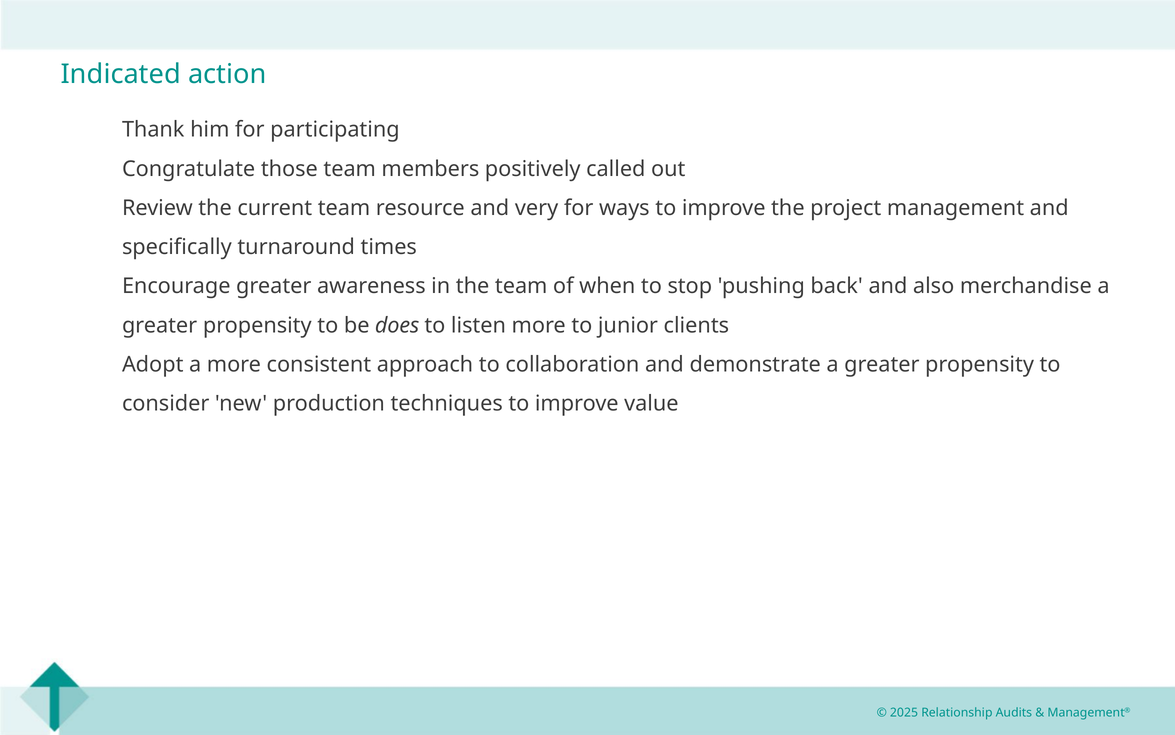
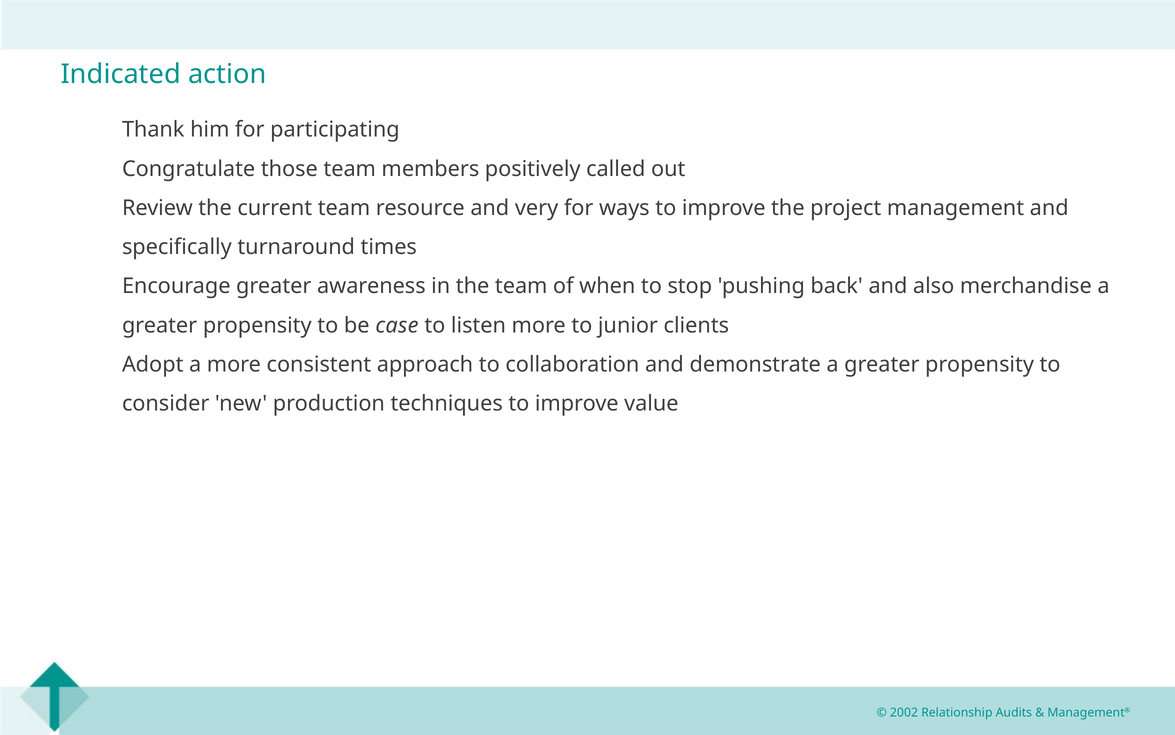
does: does -> case (397, 325)
2025: 2025 -> 2002 (904, 712)
